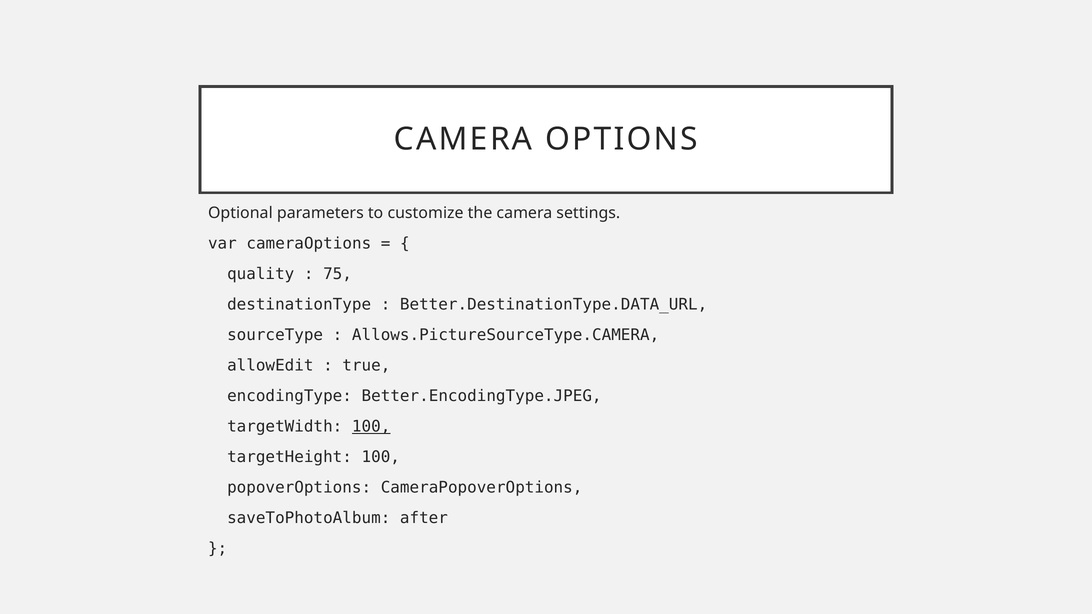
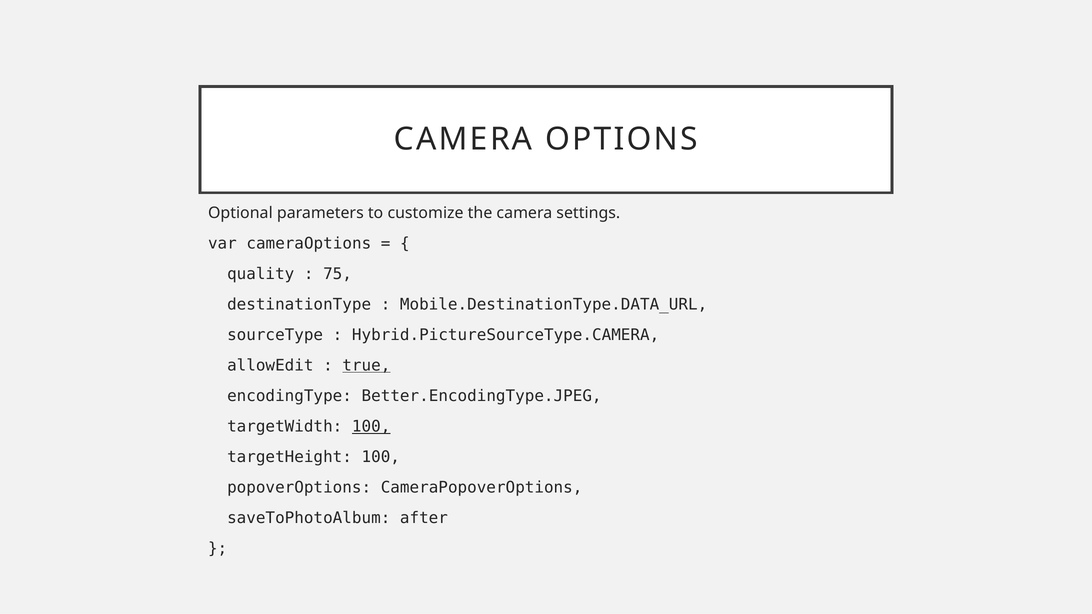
Better.DestinationType.DATA_URL: Better.DestinationType.DATA_URL -> Mobile.DestinationType.DATA_URL (554, 304)
Allows.PictureSourceType.CAMERA: Allows.PictureSourceType.CAMERA -> Hybrid.PictureSourceType.CAMERA (506, 335)
true underline: none -> present (366, 366)
